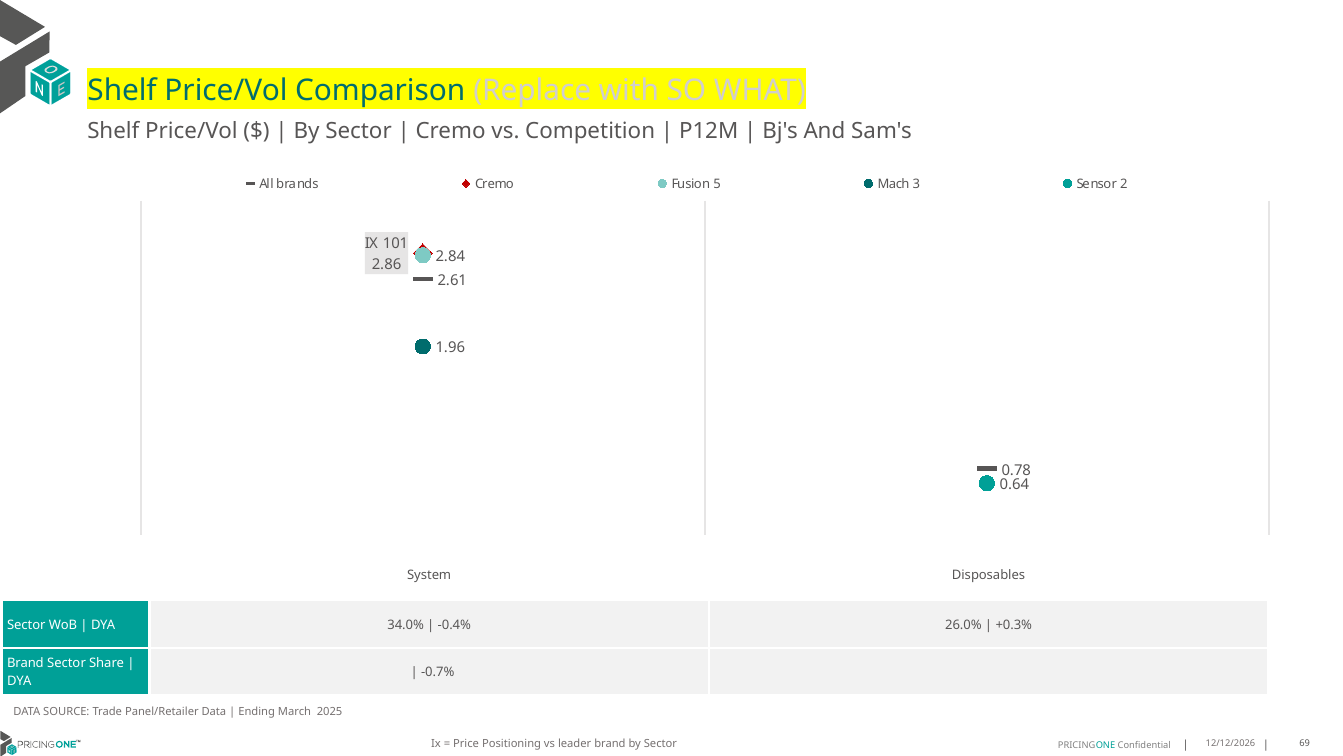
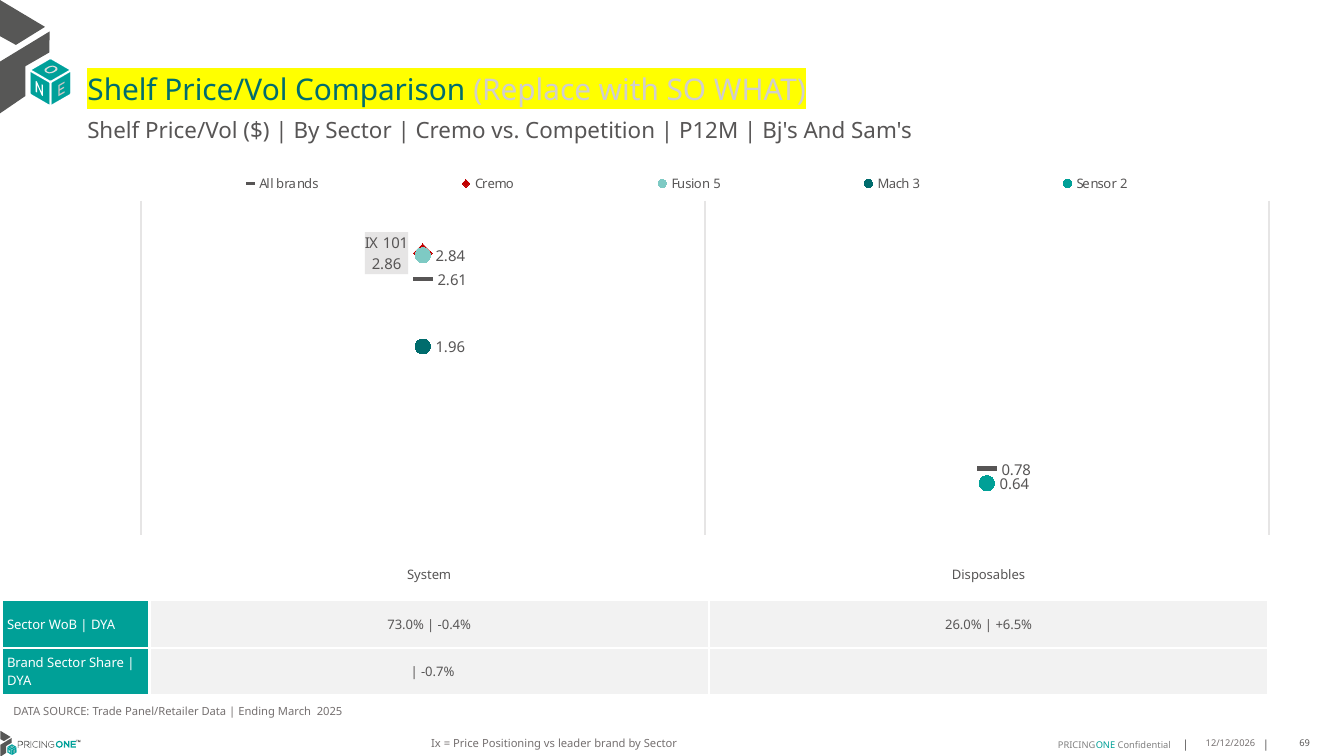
34.0%: 34.0% -> 73.0% (406, 624)
+0.3%: +0.3% -> +6.5% (1014, 624)
